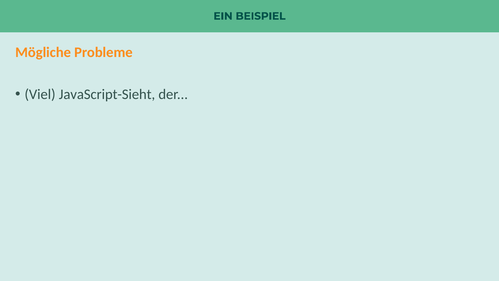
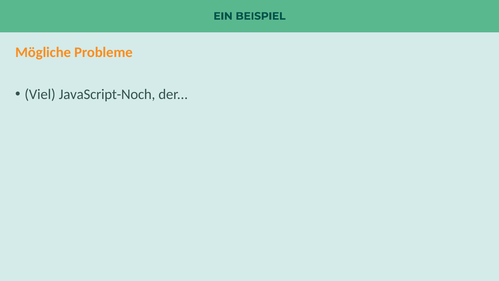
JavaScript-Sieht: JavaScript-Sieht -> JavaScript-Noch (107, 94)
